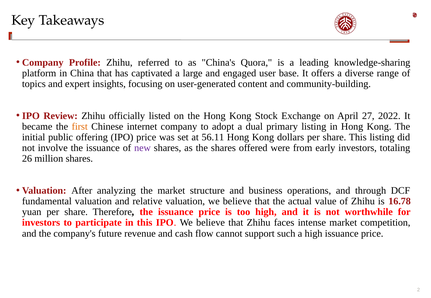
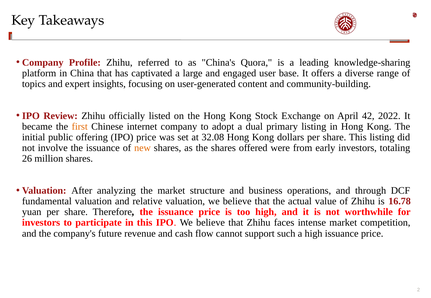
27: 27 -> 42 (368, 116)
56.11: 56.11 -> 32.08 (213, 137)
new colour: purple -> orange (143, 148)
